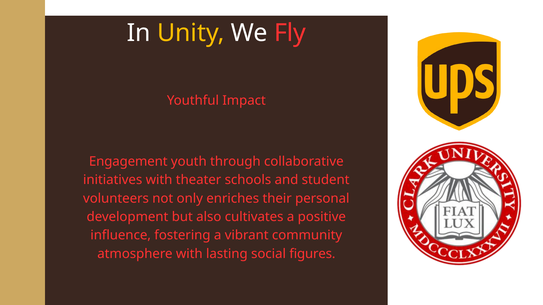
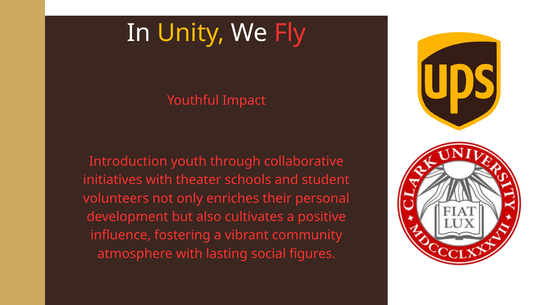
Engagement: Engagement -> Introduction (128, 162)
